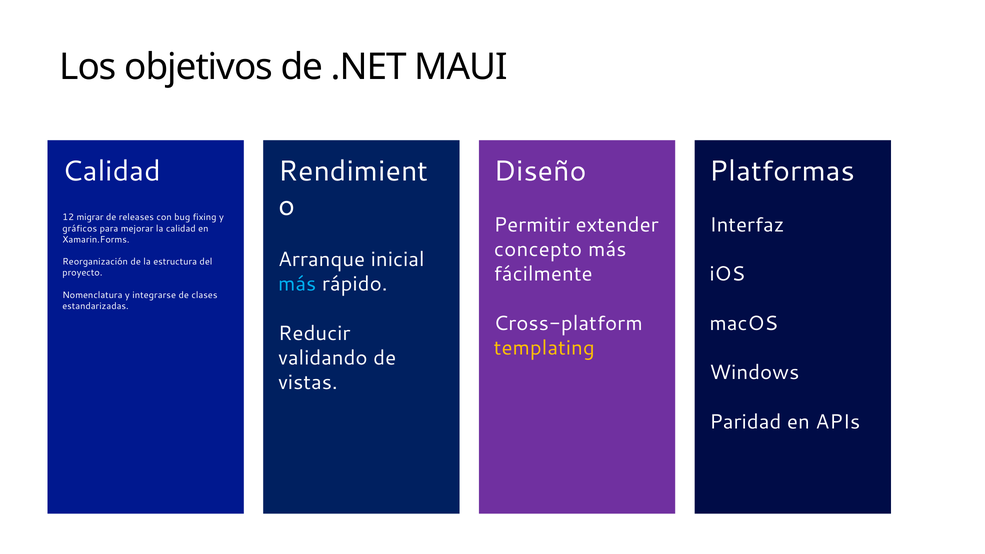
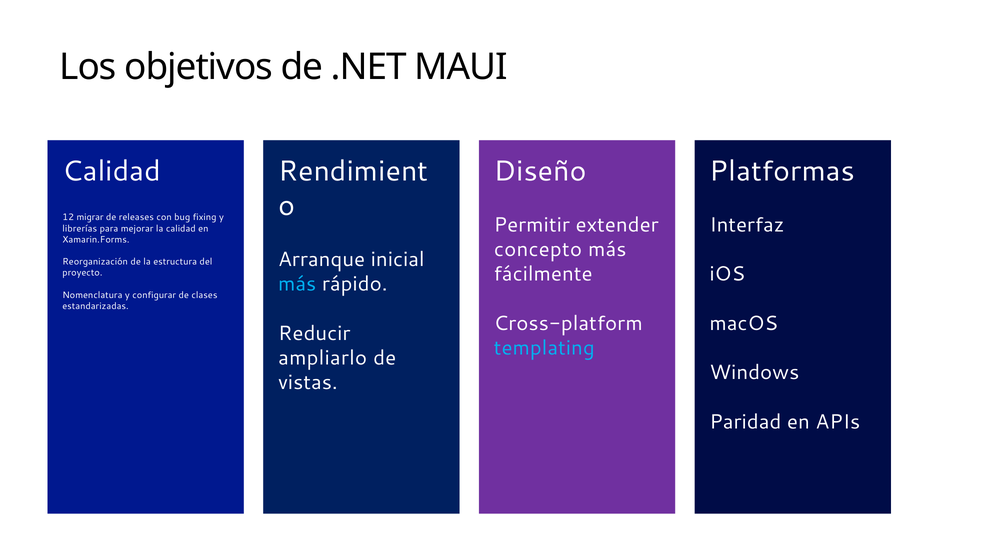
gráficos: gráficos -> librerías (80, 228)
integrarse: integrarse -> configurar (154, 295)
templating colour: yellow -> light blue (544, 348)
validando: validando -> ampliarlo (323, 358)
